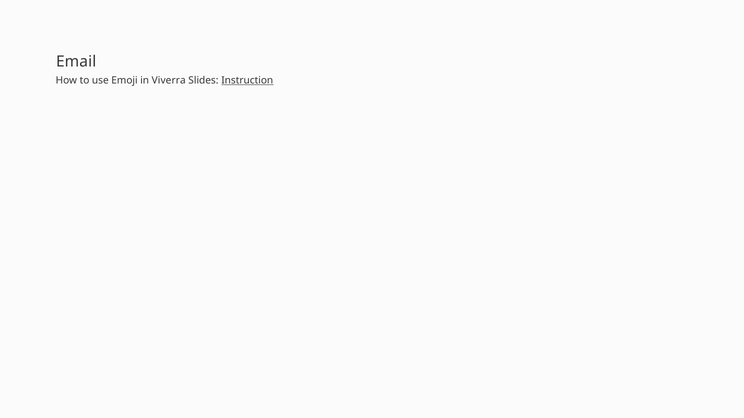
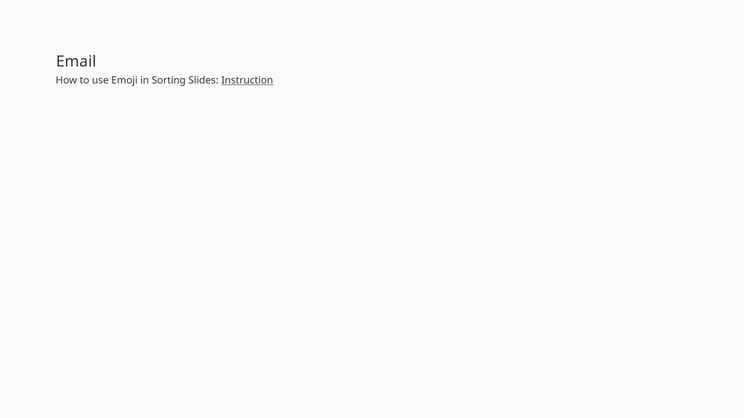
Viverra: Viverra -> Sorting (169, 80)
